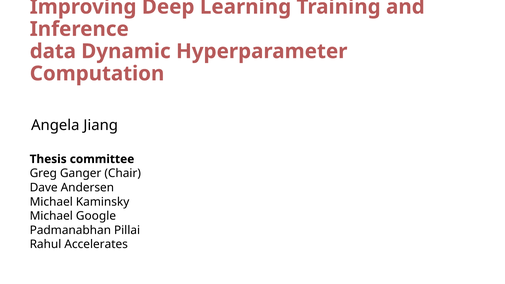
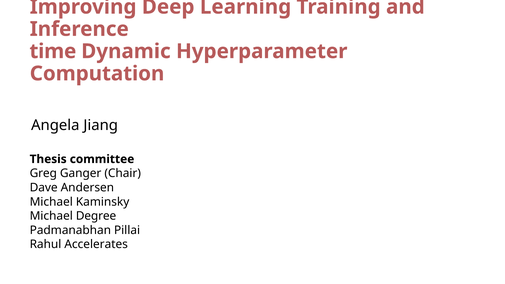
data: data -> time (53, 51)
Google: Google -> Degree (96, 216)
